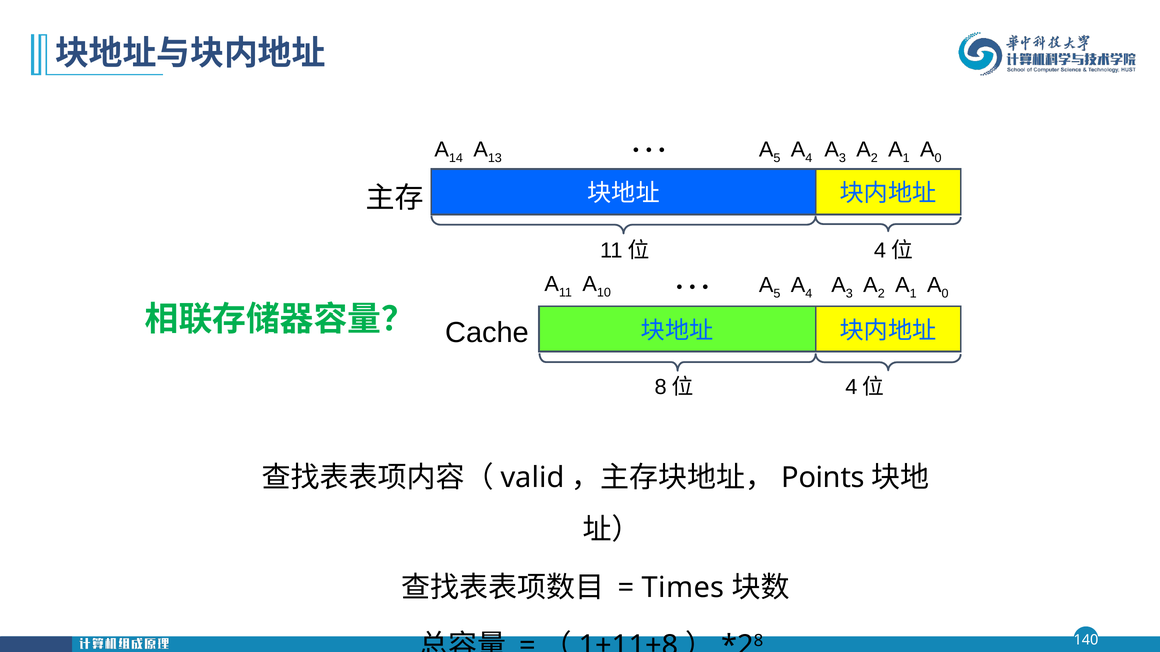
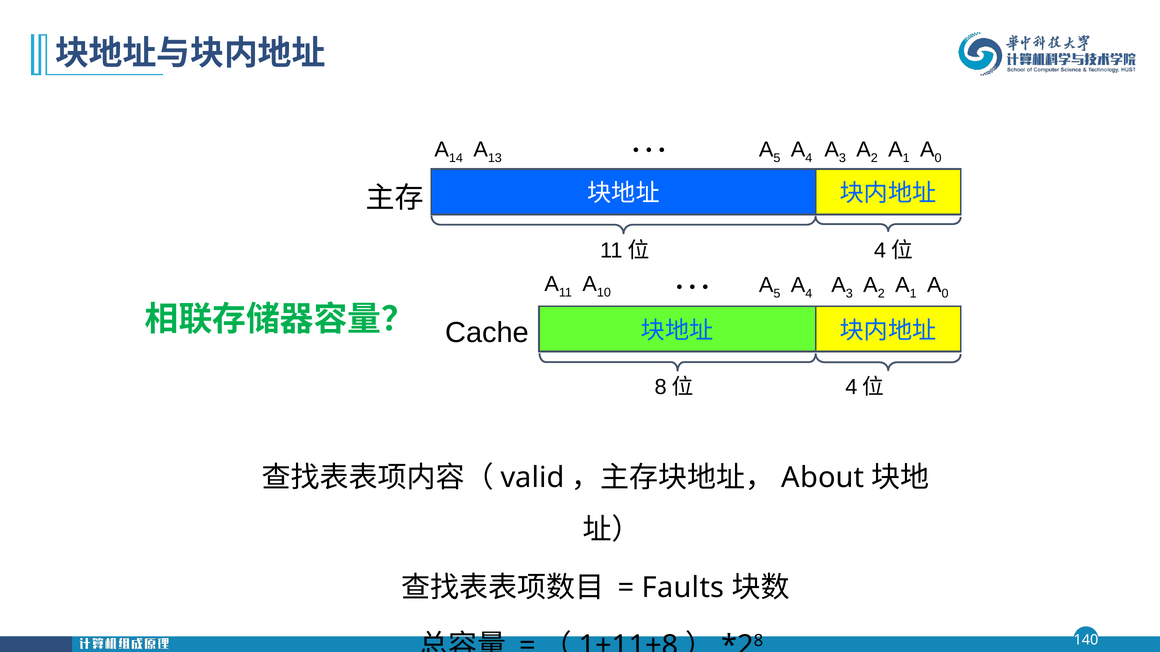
Points: Points -> About (823, 478)
Times: Times -> Faults (683, 588)
